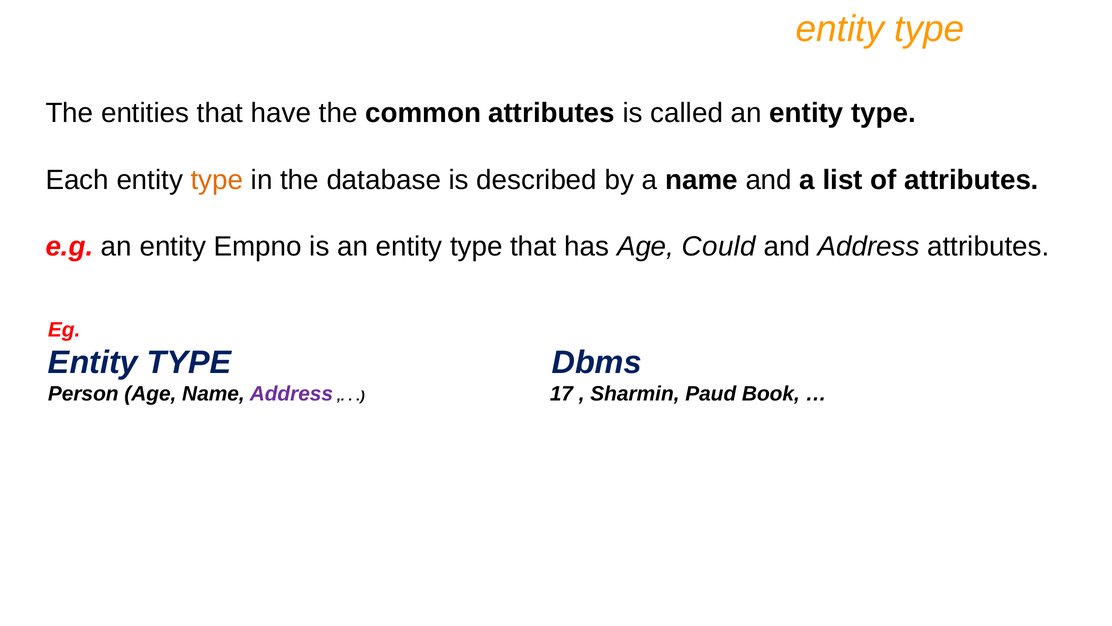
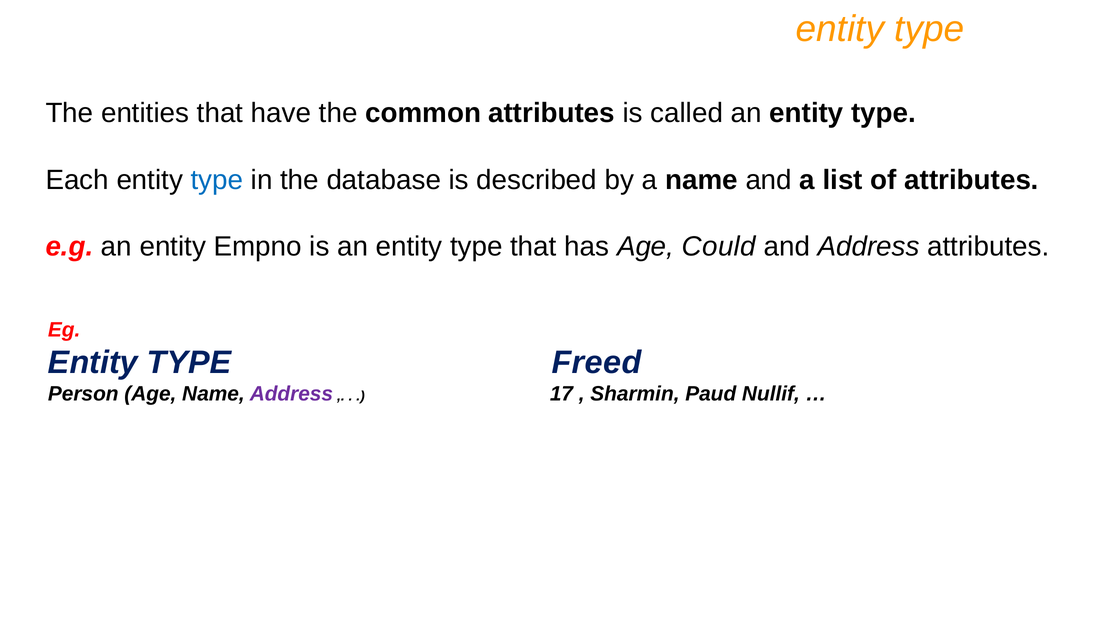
type colour: orange -> blue (217, 180)
Dbms: Dbms -> Freed (597, 362)
Book: Book -> Nullif (771, 393)
